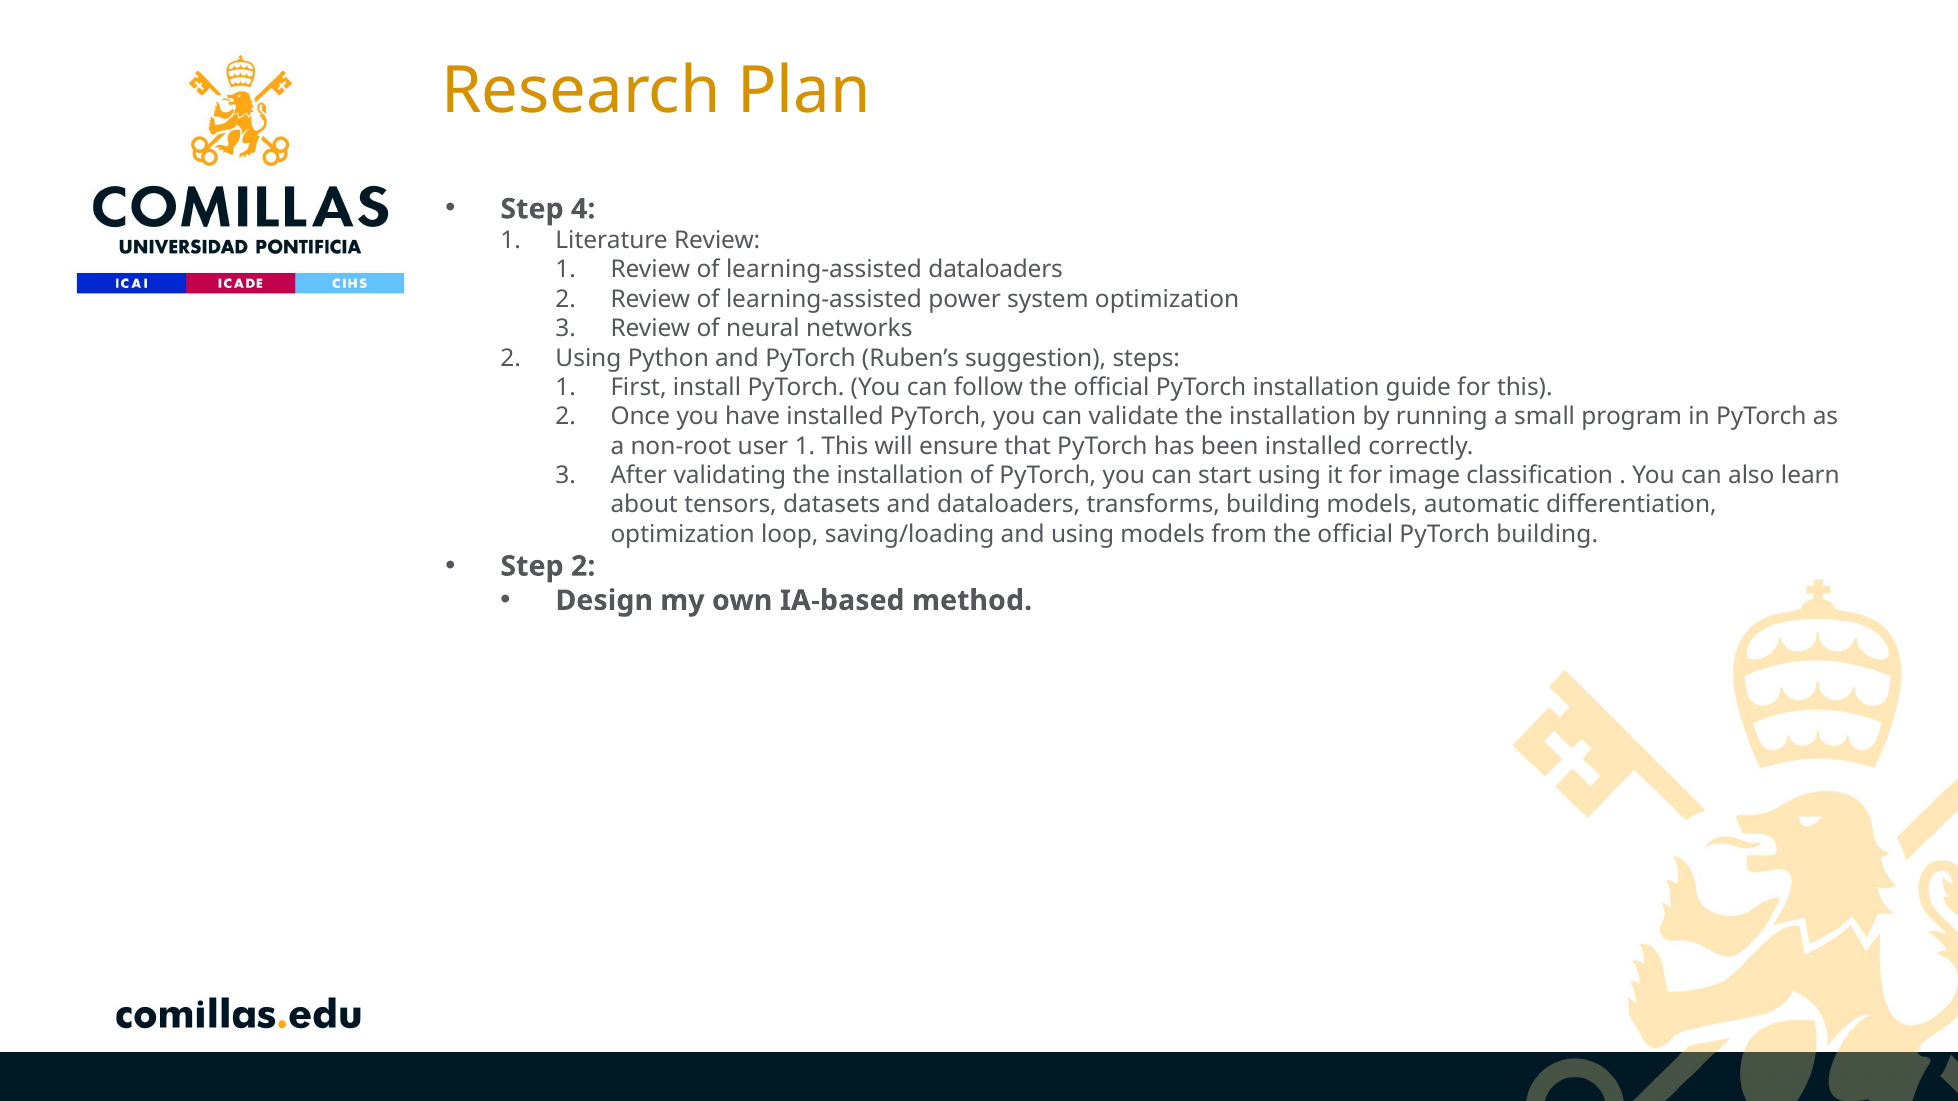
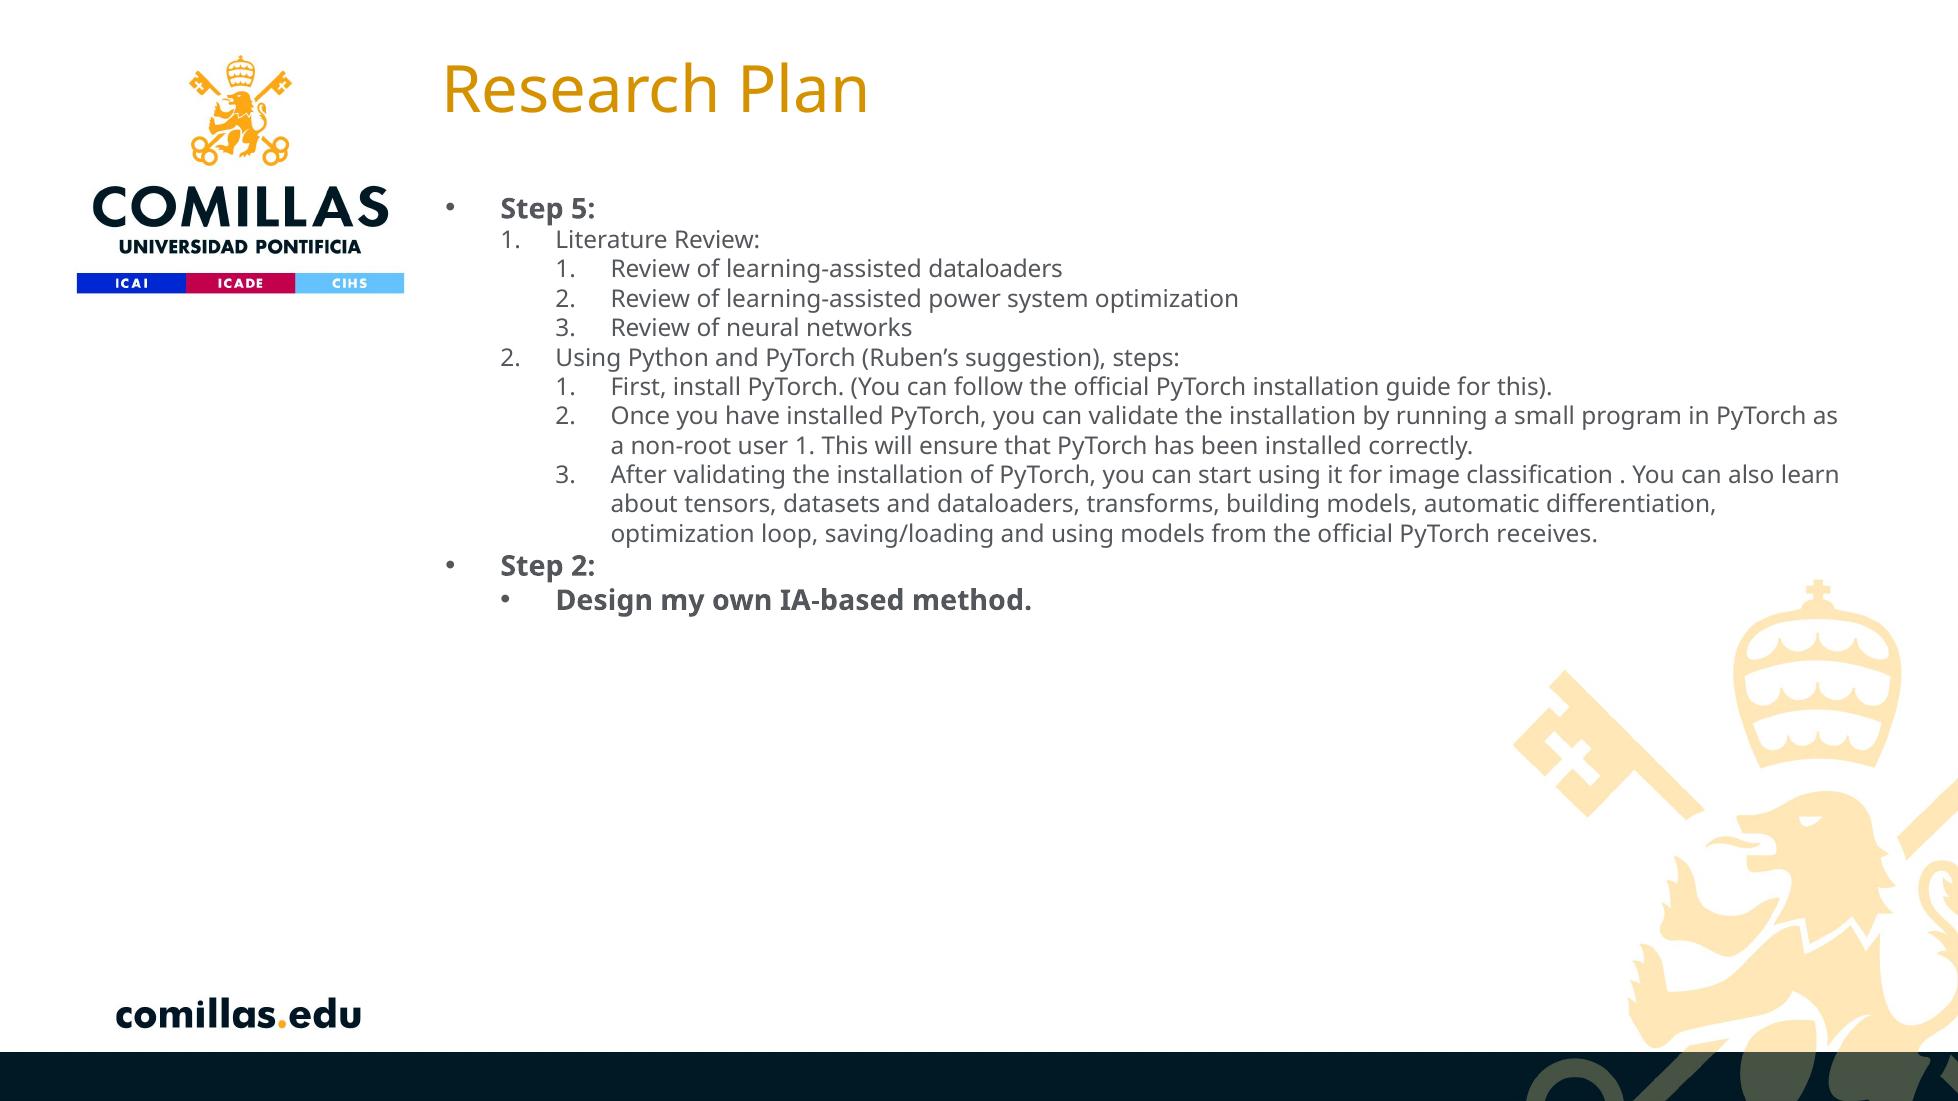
4: 4 -> 5 (583, 209)
PyTorch building: building -> receives (1547, 534)
